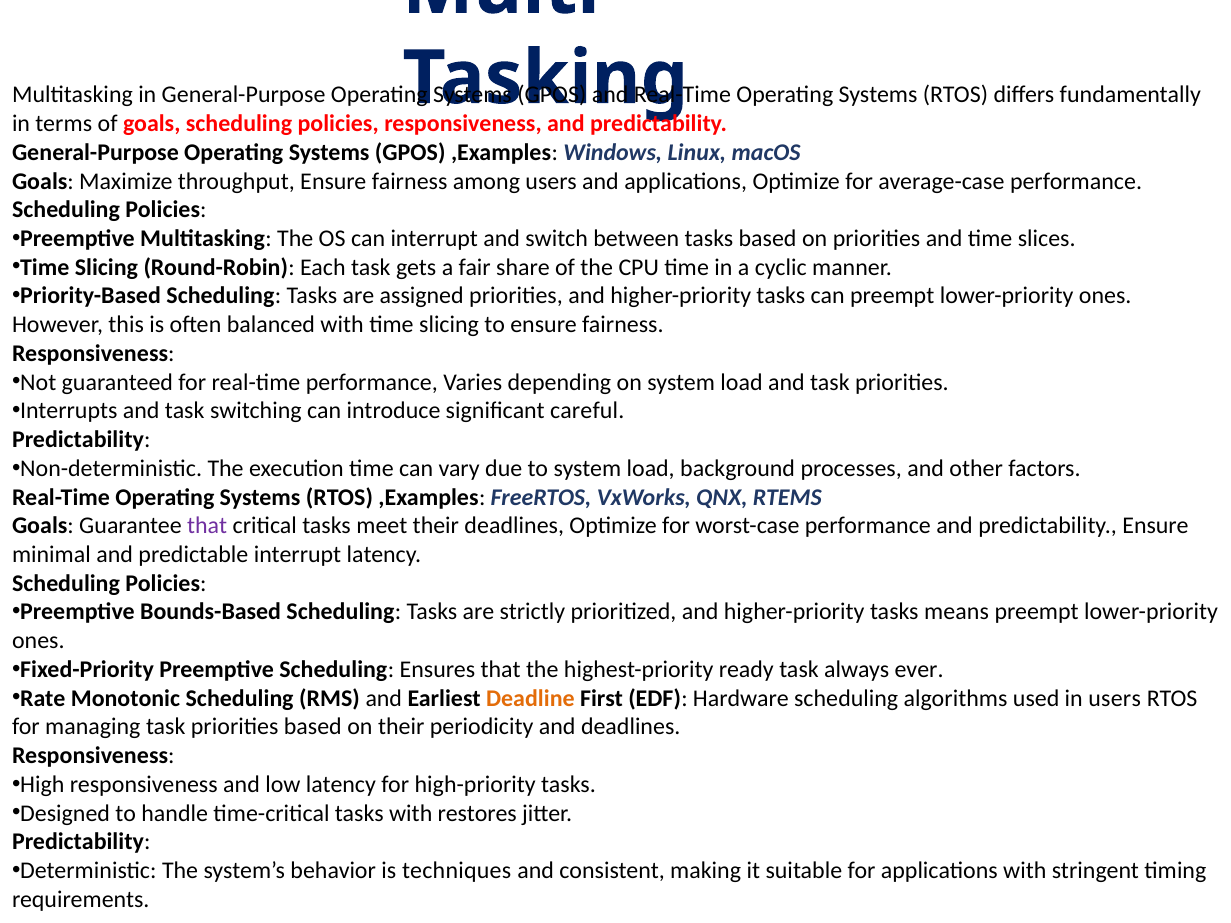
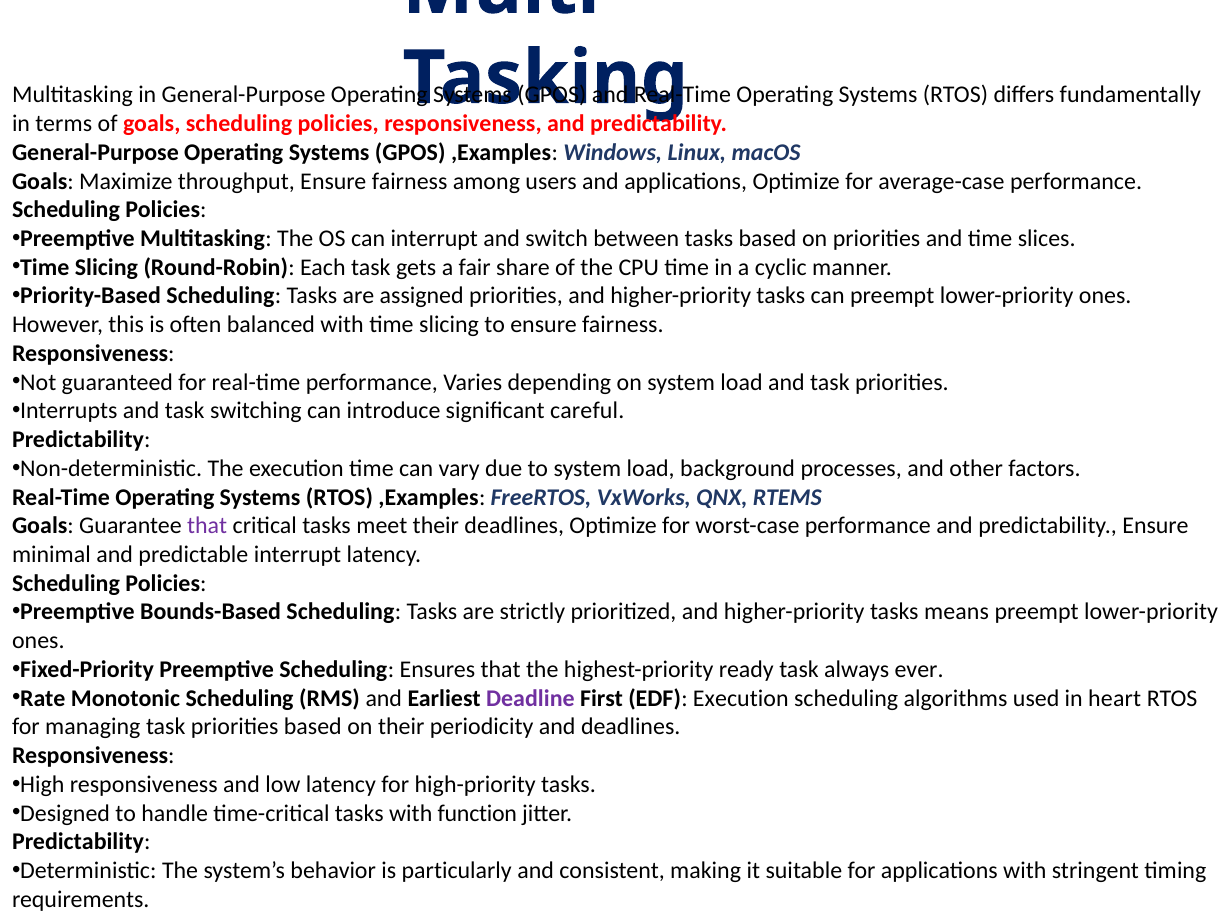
Deadline colour: orange -> purple (530, 698)
EDF Hardware: Hardware -> Execution (741, 698)
in users: users -> heart (1115, 698)
restores: restores -> function (477, 813)
techniques: techniques -> particularly (457, 871)
